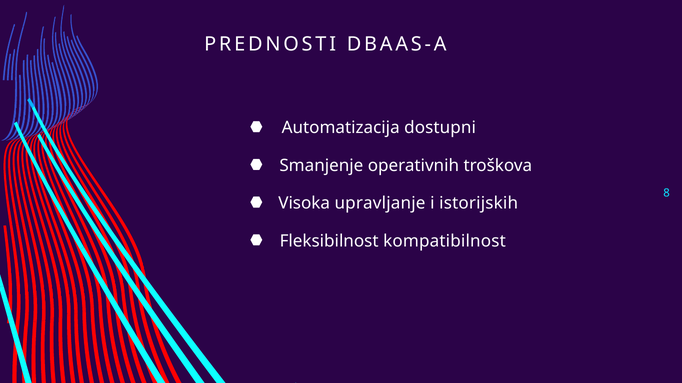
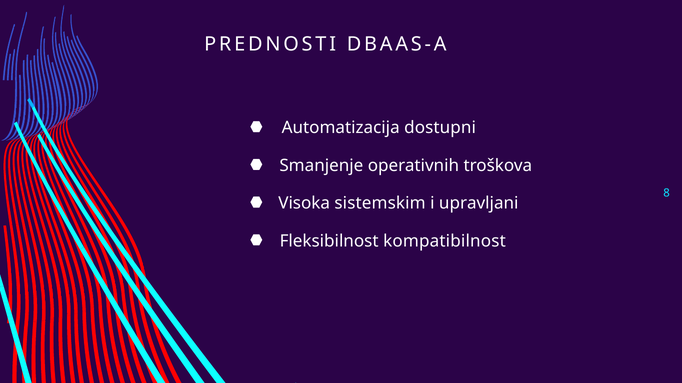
upravljanje: upravljanje -> sistemskim (380, 204)
istorijskih: istorijskih -> upravljani (479, 204)
